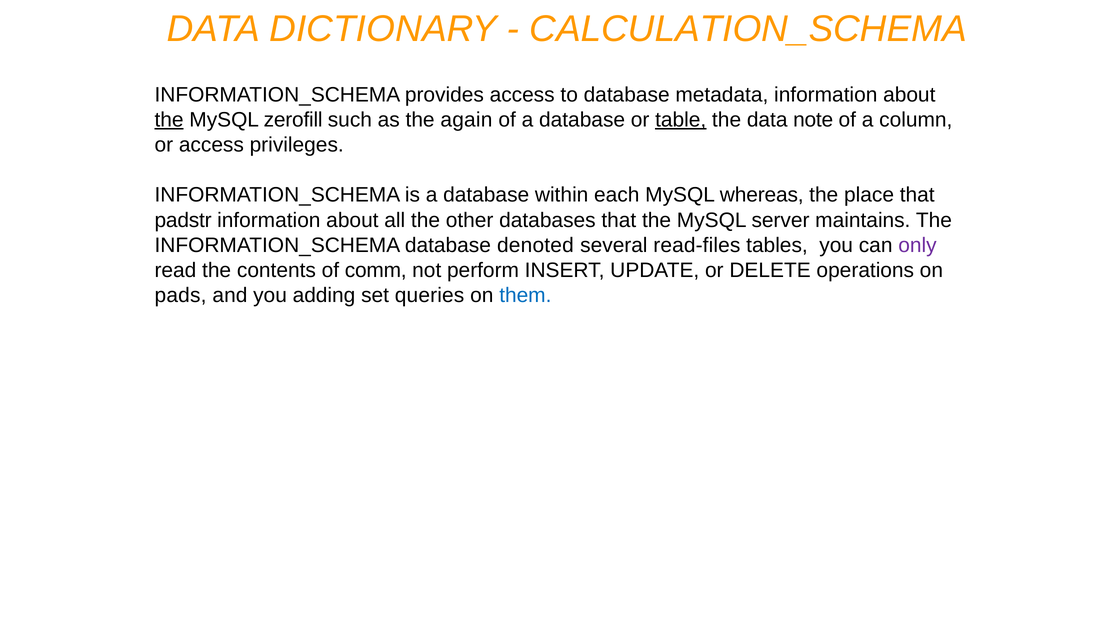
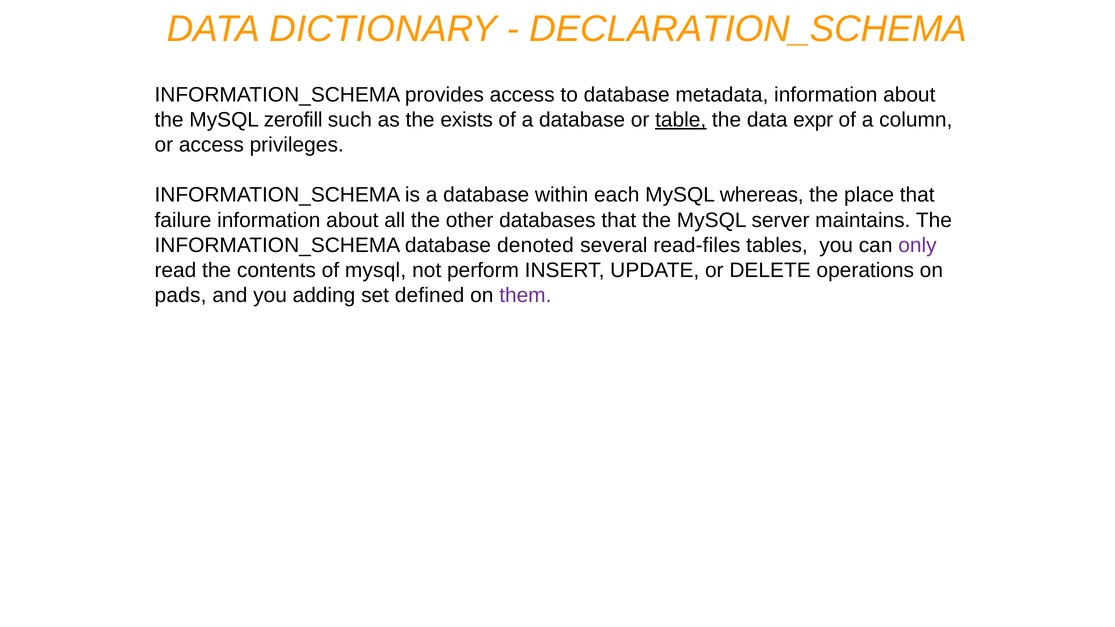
CALCULATION_SCHEMA: CALCULATION_SCHEMA -> DECLARATION_SCHEMA (748, 29)
the underline: present -> none (169, 120)
again: again -> exists (467, 120)
note: note -> expr (813, 120)
padstr: padstr -> failure (183, 220)
of comm: comm -> mysql (376, 270)
queries: queries -> defined (430, 295)
them colour: blue -> purple (525, 295)
